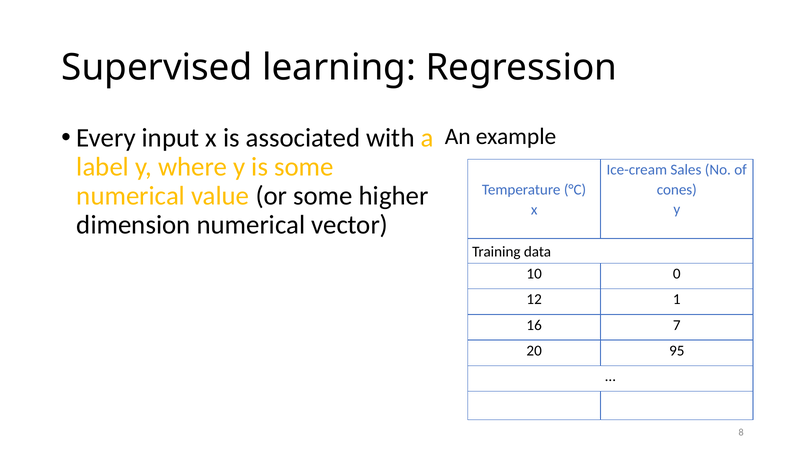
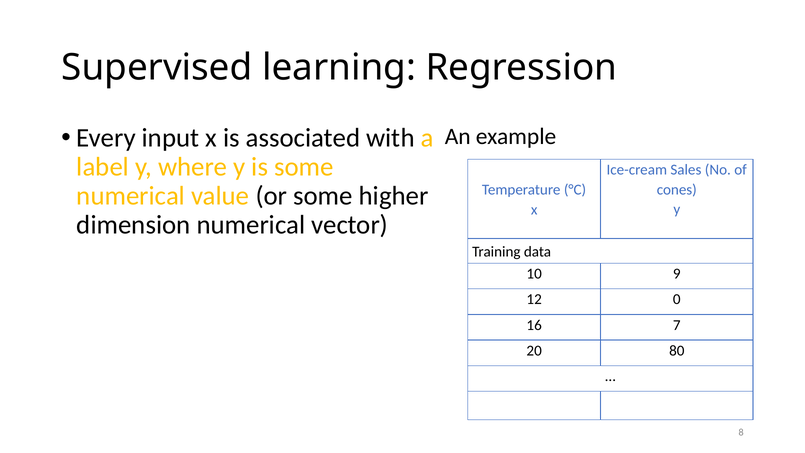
0: 0 -> 9 (677, 274)
1: 1 -> 0 (677, 299)
95: 95 -> 80 (677, 351)
